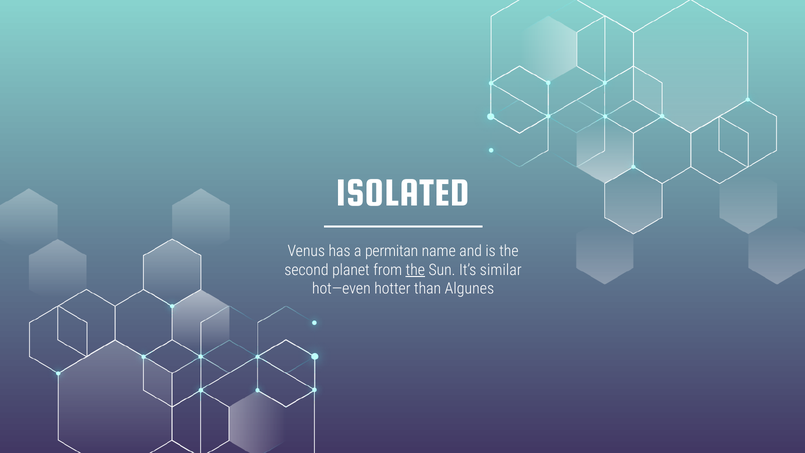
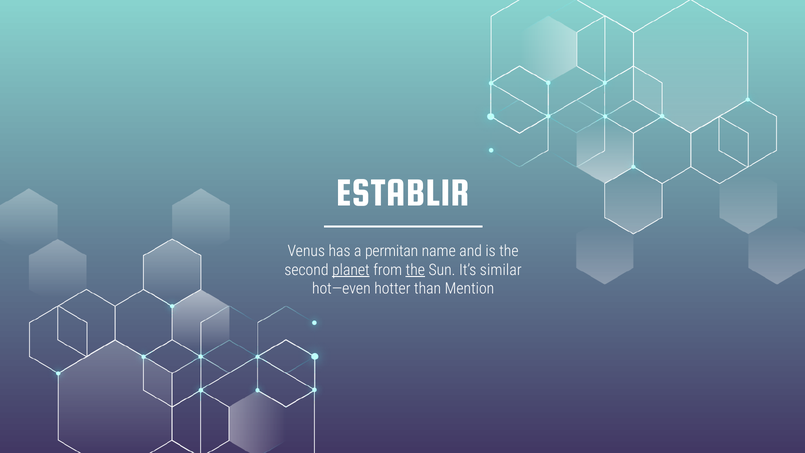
ISOLATED: ISOLATED -> ESTABLIR (403, 193)
planet underline: none -> present (351, 270)
Algunes: Algunes -> Mention (469, 289)
